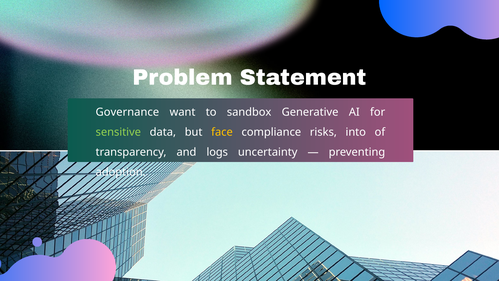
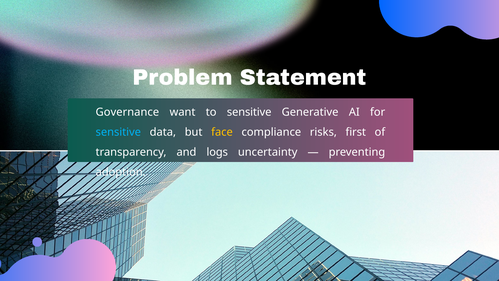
to sandbox: sandbox -> sensitive (249, 112)
sensitive colour: light green -> light blue (118, 132)
into: into -> first (356, 132)
